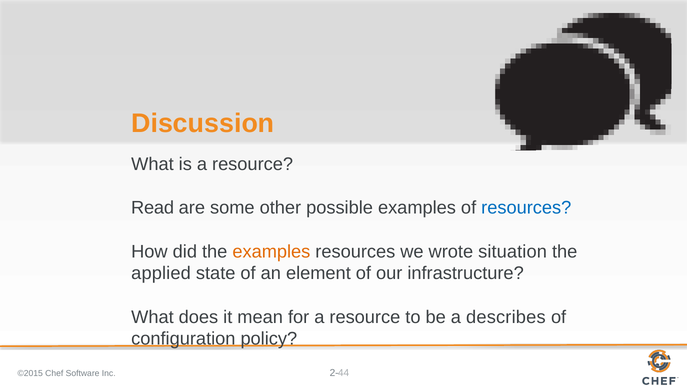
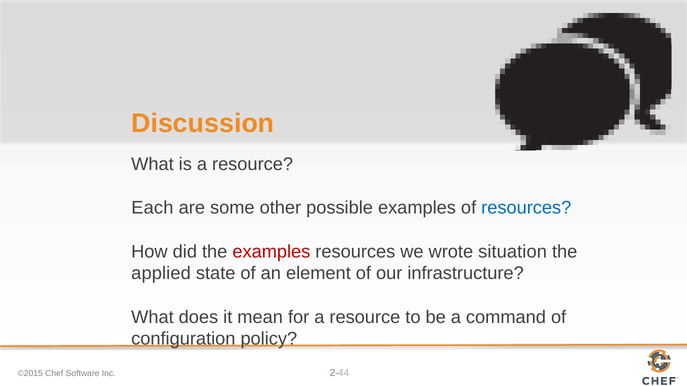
Read: Read -> Each (152, 208)
examples colour: orange -> red (271, 252)
describes: describes -> command (506, 317)
